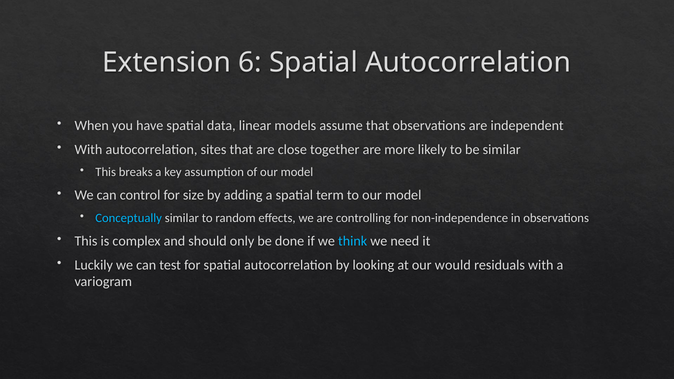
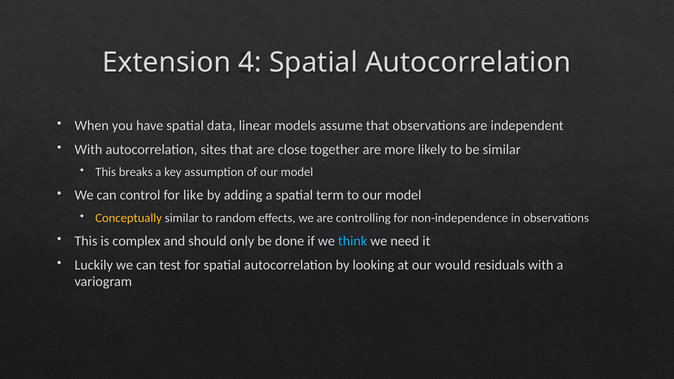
6: 6 -> 4 (250, 62)
size: size -> like (193, 195)
Conceptually colour: light blue -> yellow (129, 218)
